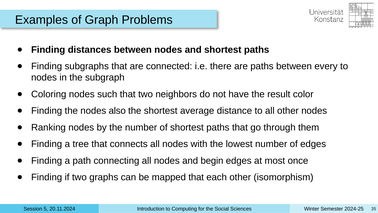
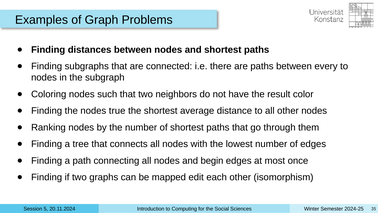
also: also -> true (117, 111)
mapped that: that -> edit (196, 177)
